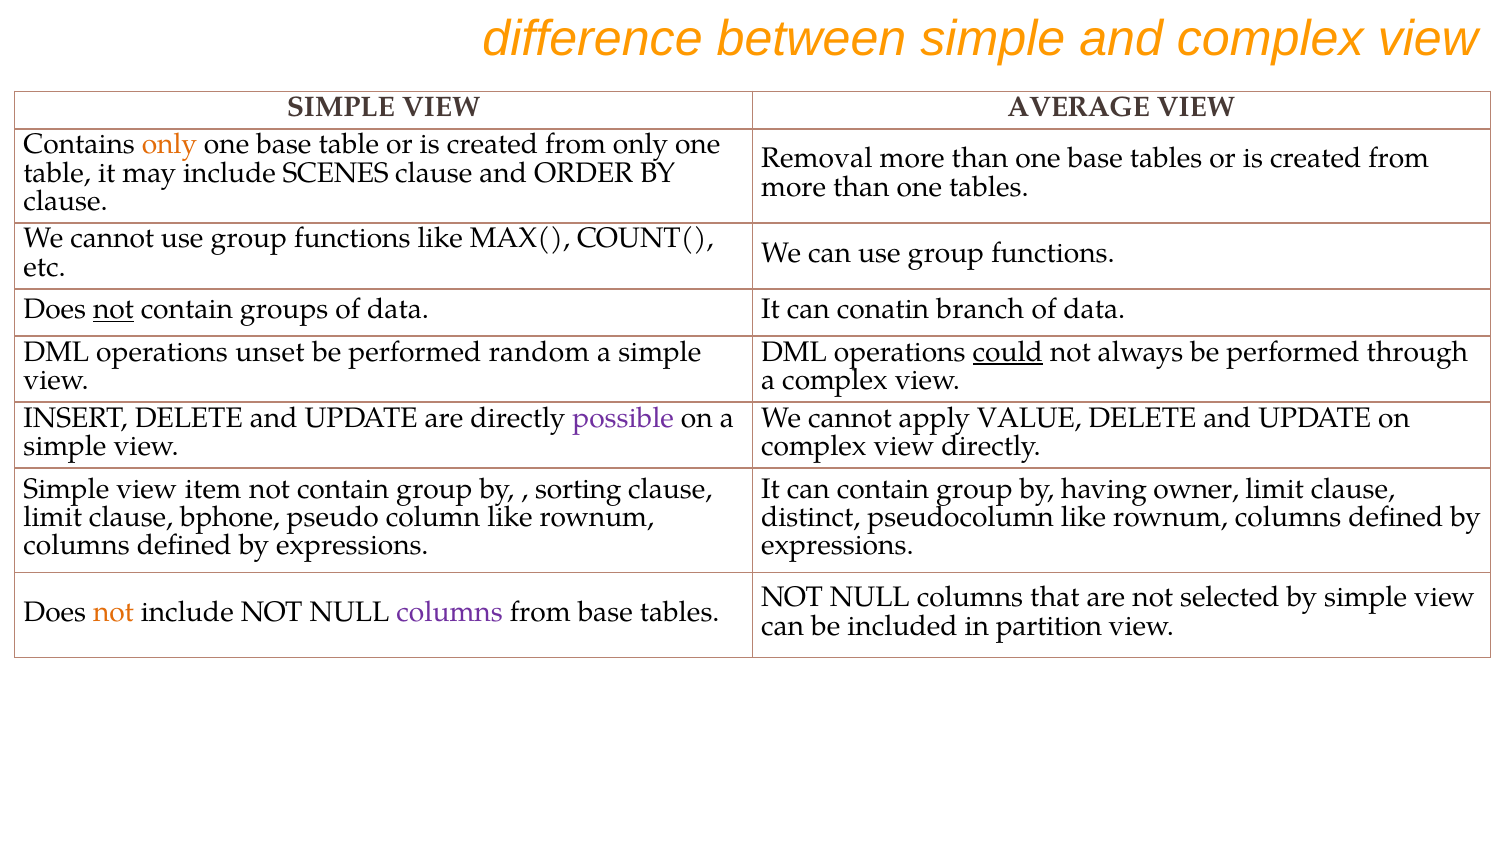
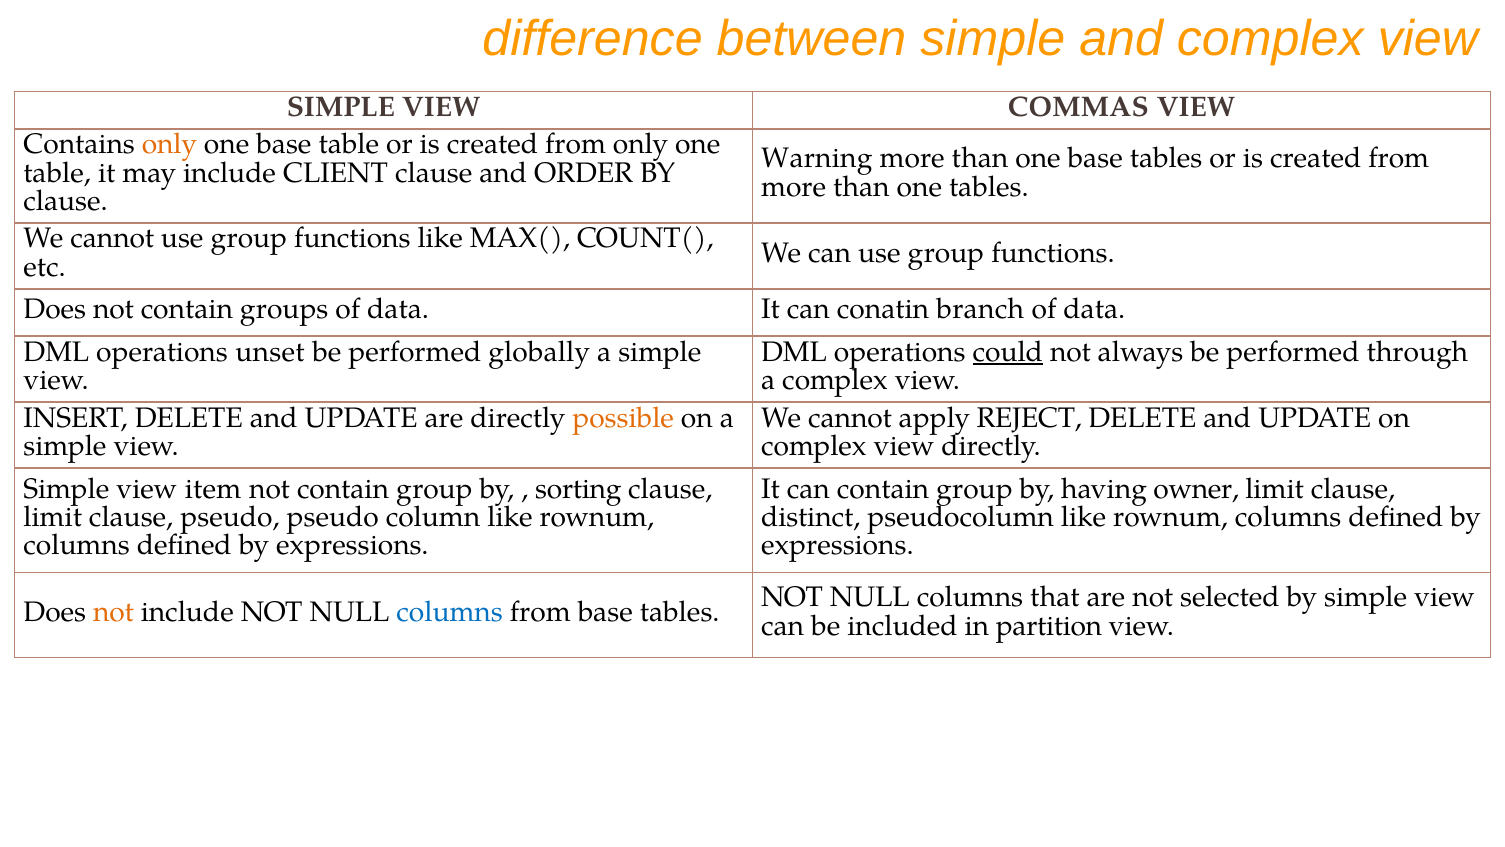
AVERAGE: AVERAGE -> COMMAS (1078, 107)
Removal: Removal -> Warning (817, 159)
SCENES: SCENES -> CLIENT (336, 173)
not underline: present -> none (113, 309)
random: random -> globally (539, 352)
possible colour: purple -> orange (623, 418)
VALUE: VALUE -> REJECT (1029, 418)
clause bphone: bphone -> pseudo (230, 517)
columns colour: purple -> blue (450, 611)
